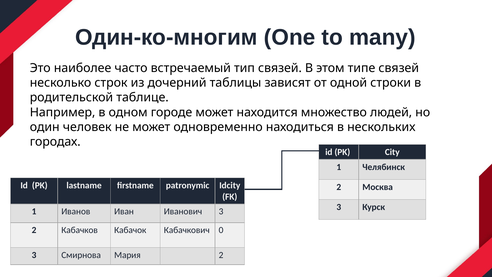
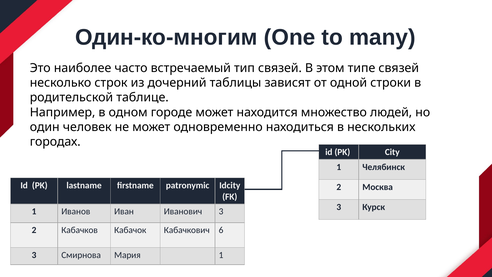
0: 0 -> 6 (221, 230)
Мария 2: 2 -> 1 (221, 255)
